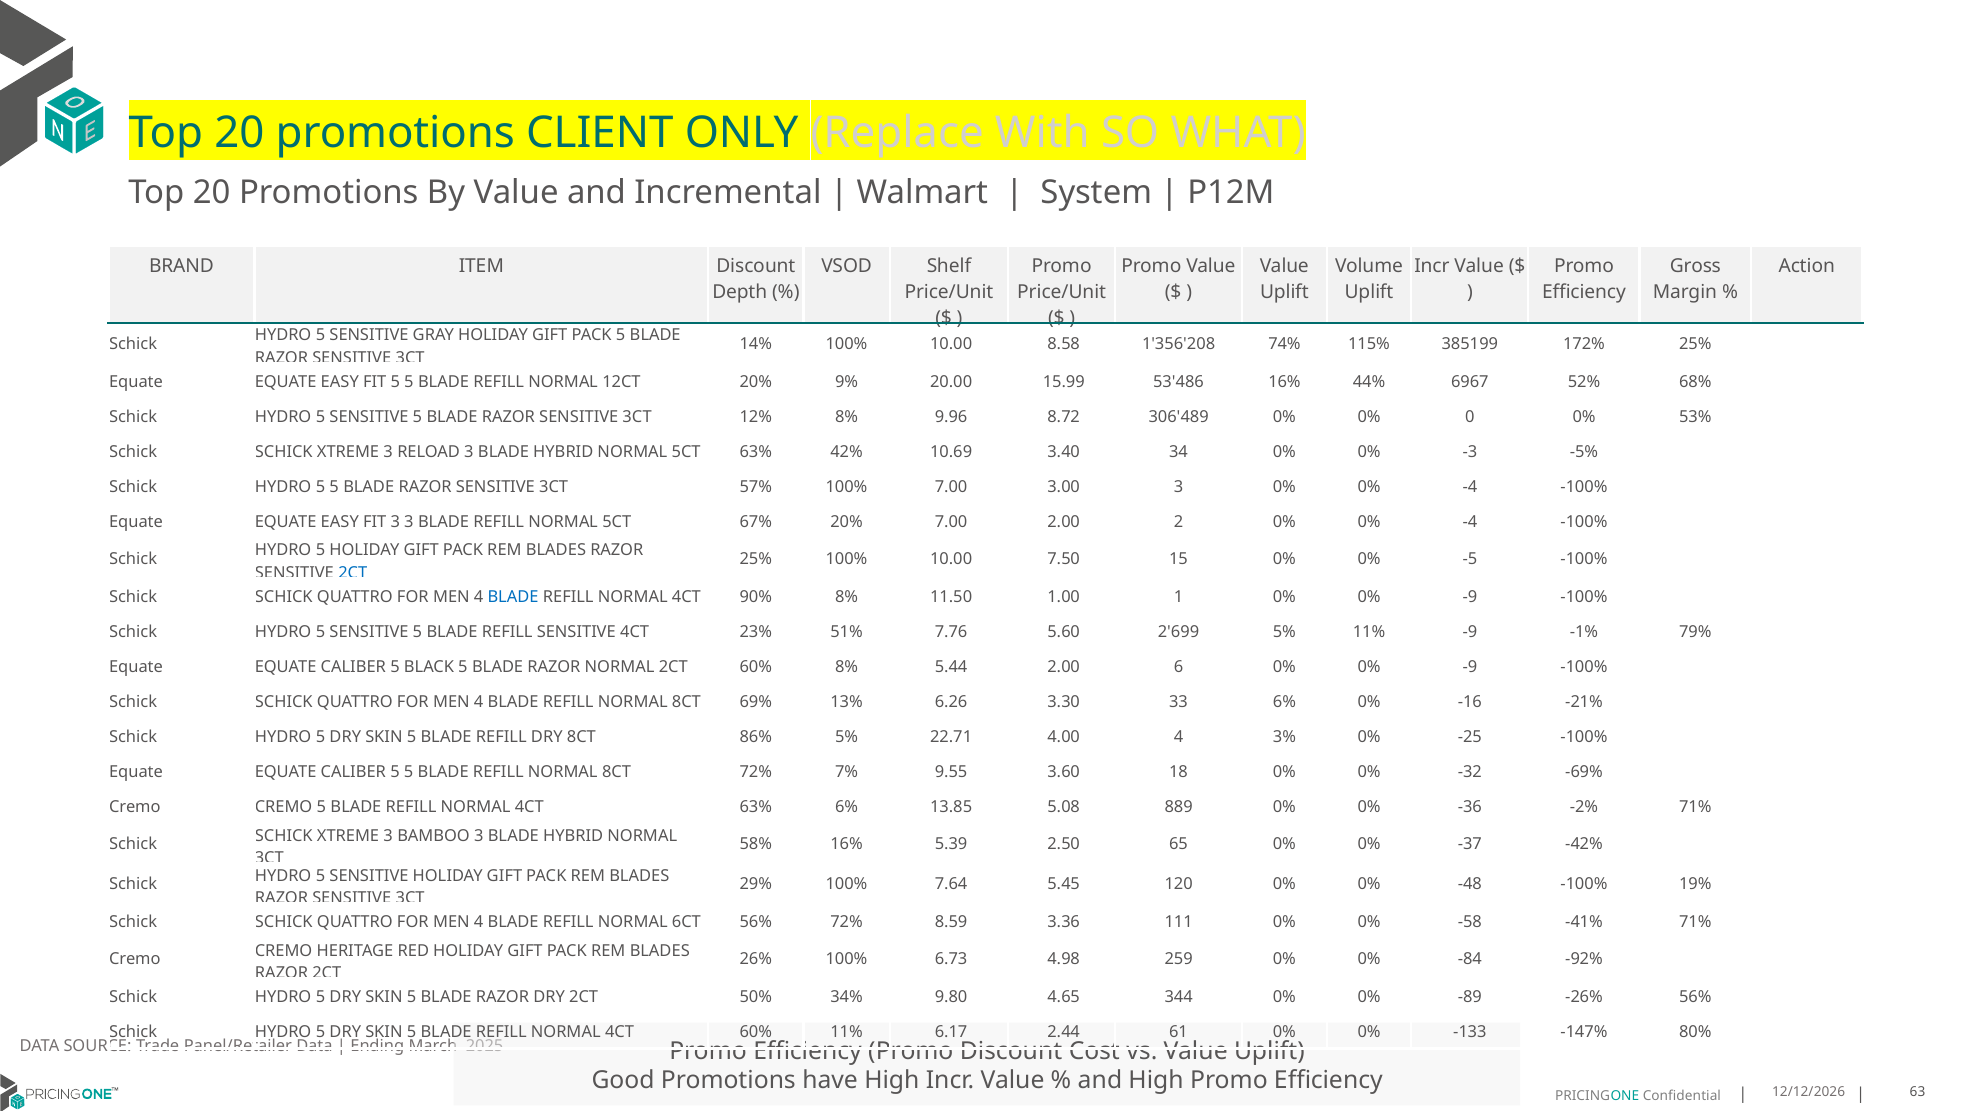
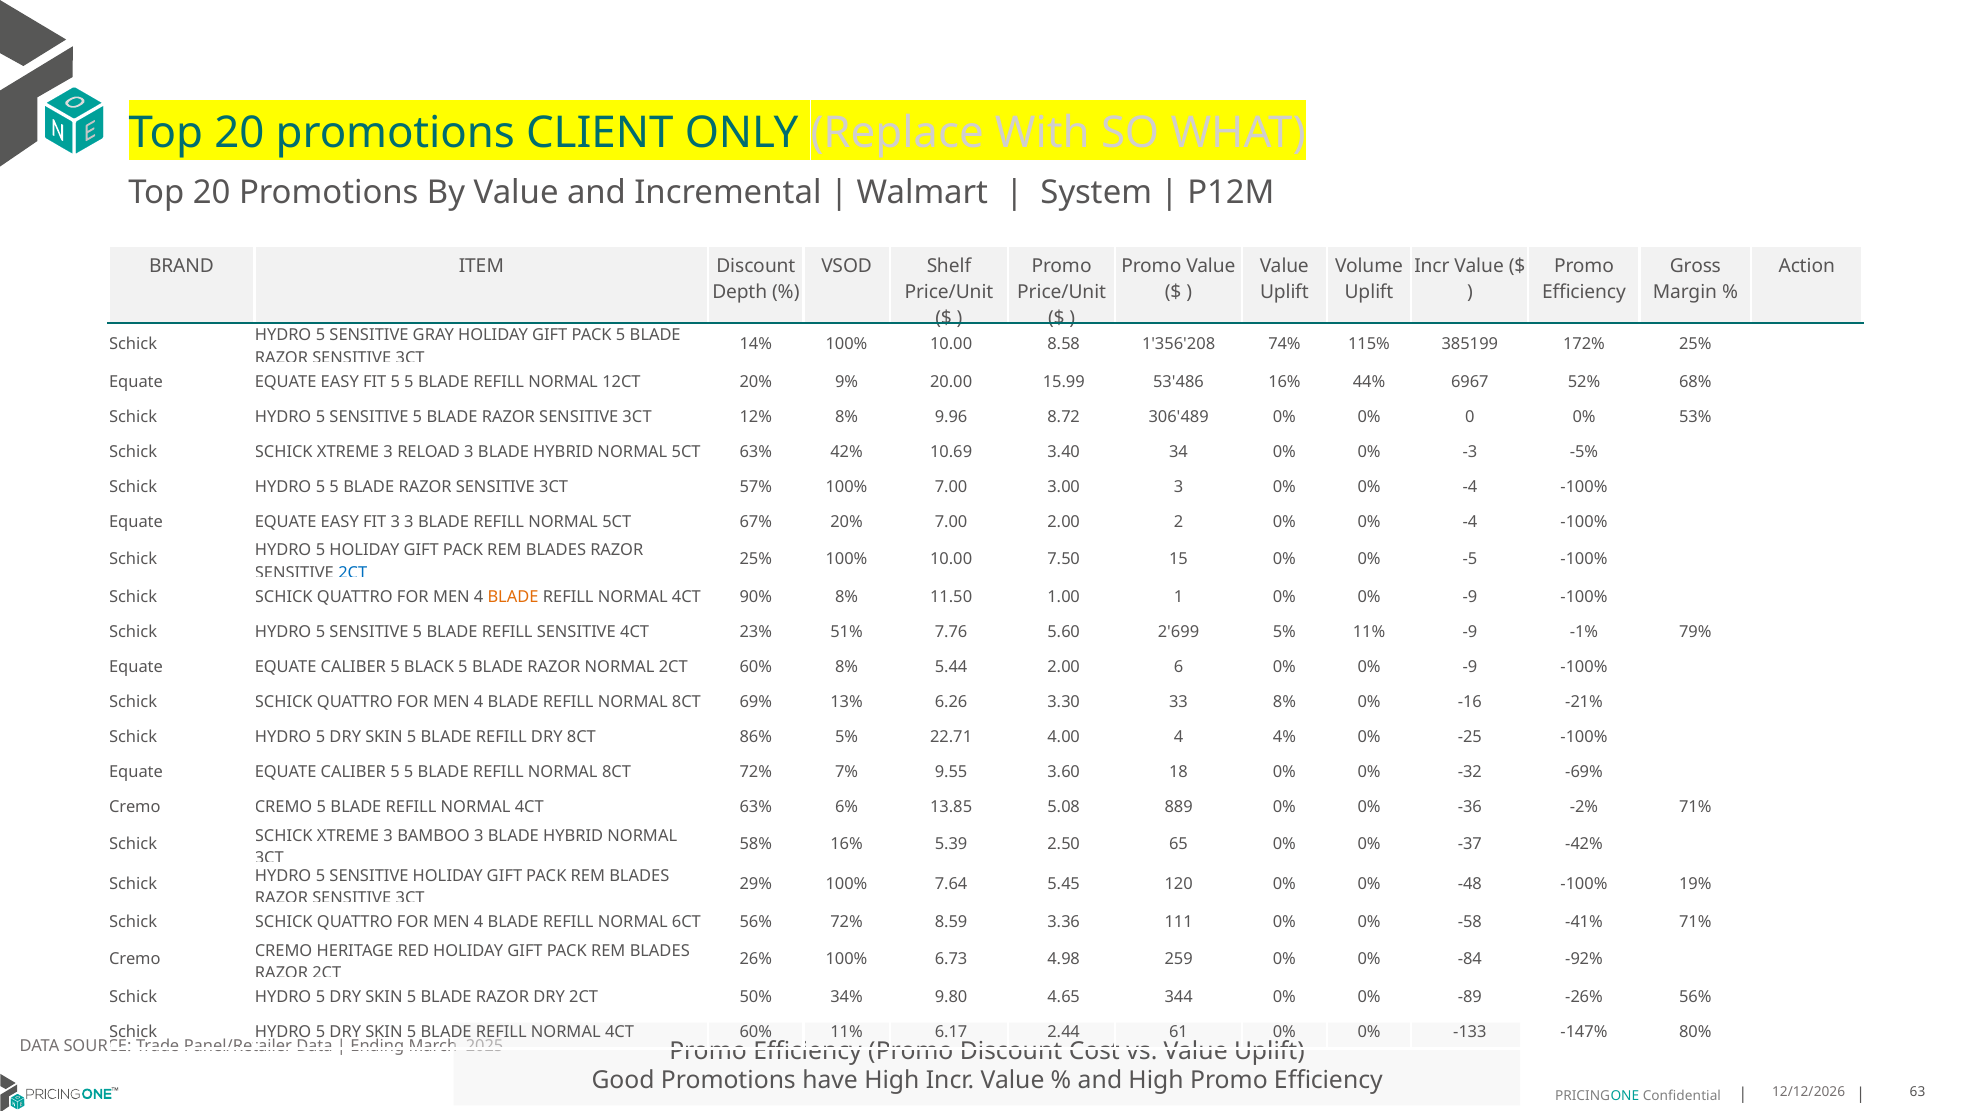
BLADE colour: blue -> orange (513, 596)
33 6%: 6% -> 8% (1284, 701)
3%: 3% -> 4% (1284, 736)
